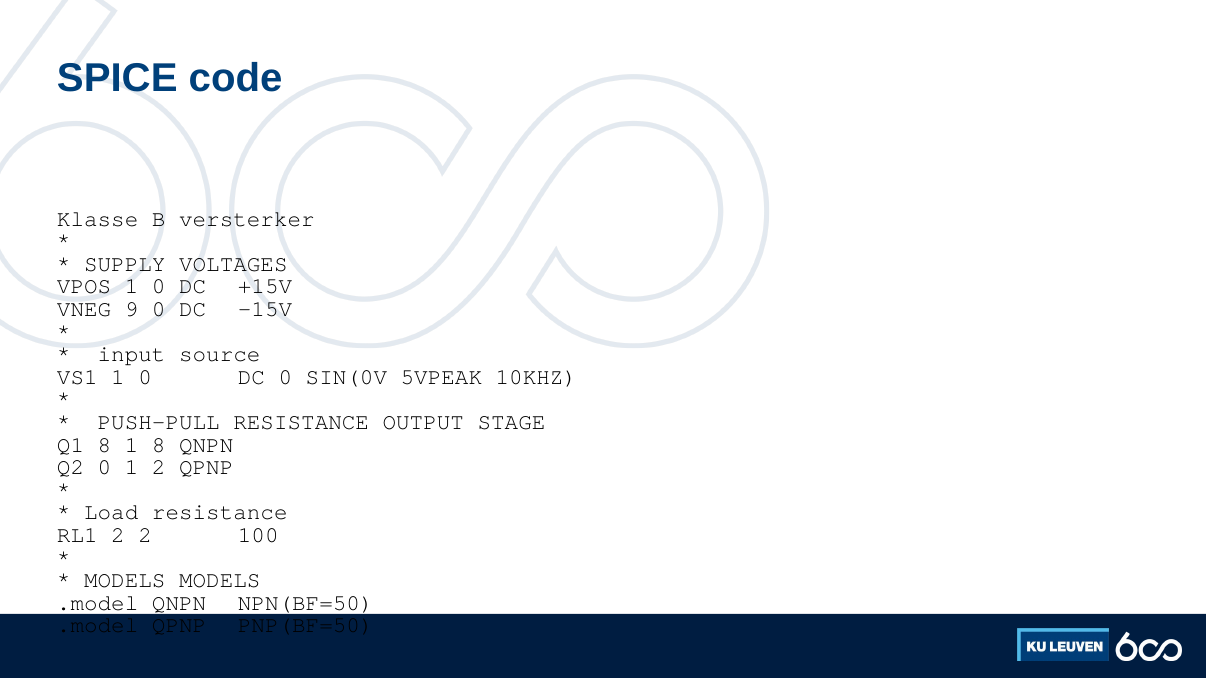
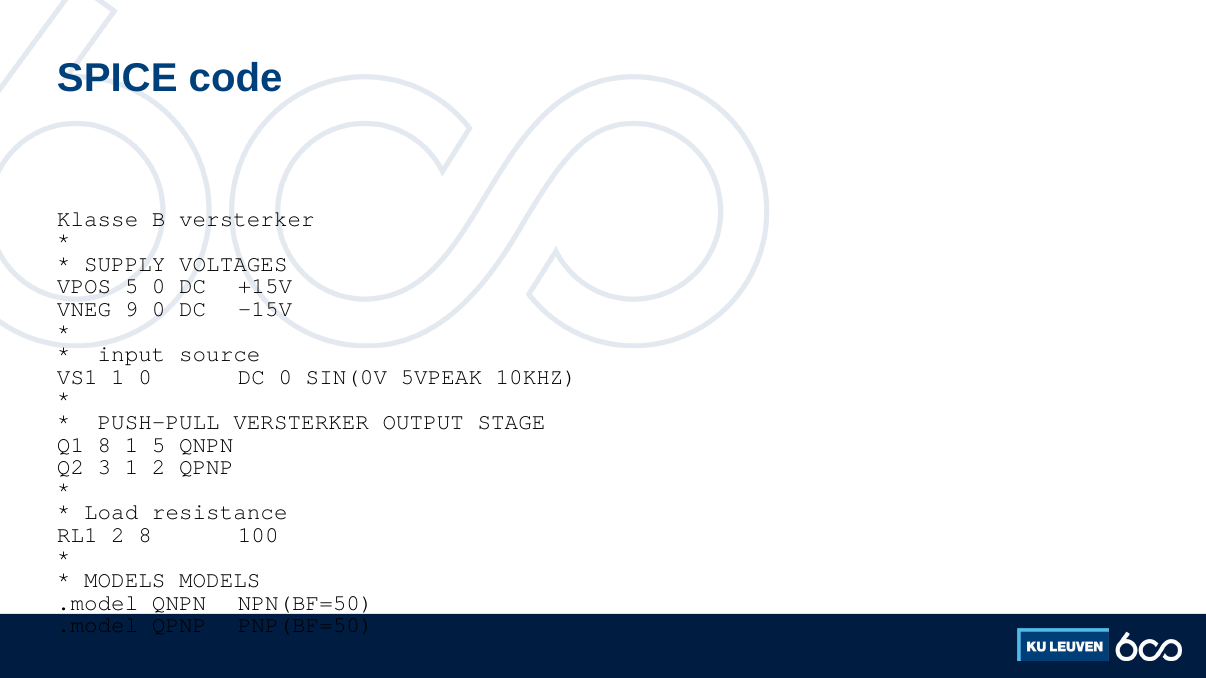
VPOS 1: 1 -> 5 (132, 287)
PUSH-PULL RESISTANCE: RESISTANCE -> VERSTERKER (301, 422)
1 8: 8 -> 5 (159, 445)
Q2 0: 0 -> 3 (104, 468)
2 2: 2 -> 8 (145, 535)
